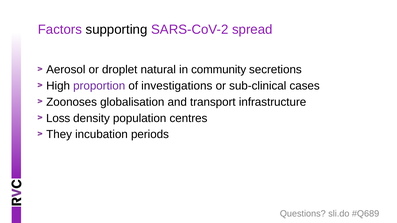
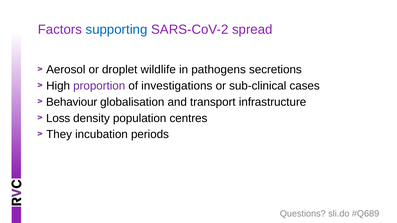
supporting colour: black -> blue (117, 30)
natural: natural -> wildlife (158, 70)
community: community -> pathogens (219, 70)
Zoonoses: Zoonoses -> Behaviour (72, 102)
